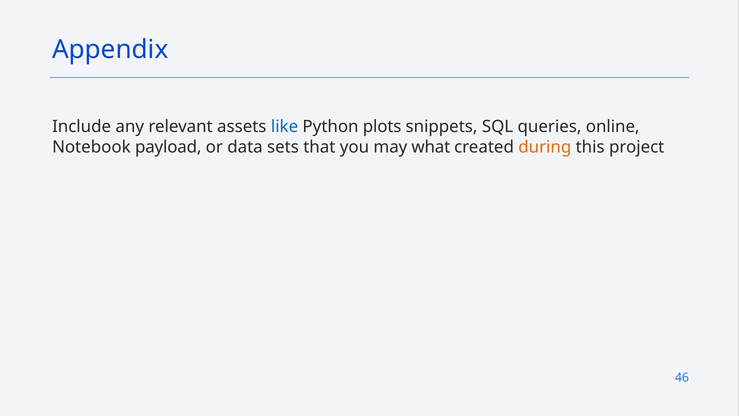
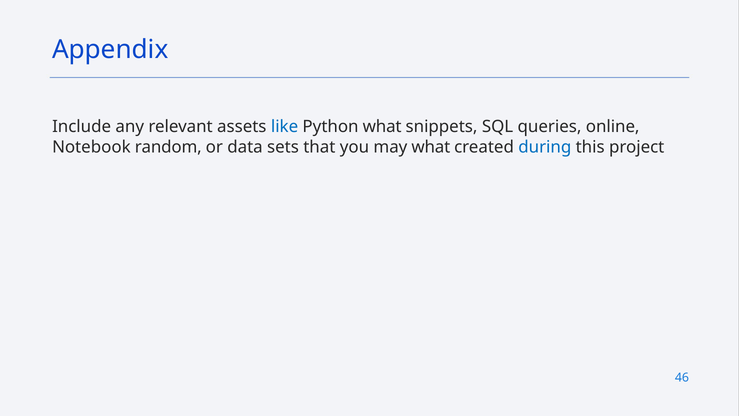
Python plots: plots -> what (382, 127)
payload: payload -> random (168, 147)
during colour: orange -> blue (545, 147)
